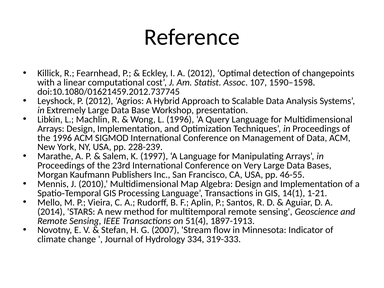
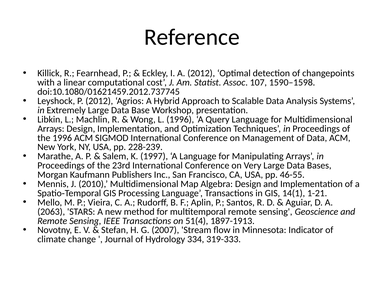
2014: 2014 -> 2063 (51, 212)
